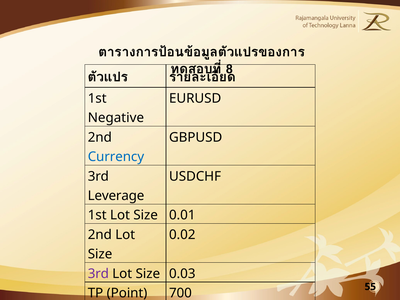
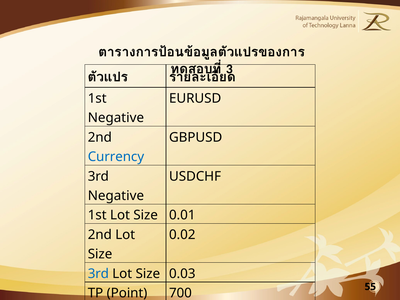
8: 8 -> 3 (229, 69)
Leverage: Leverage -> Negative (116, 196)
3rd colour: purple -> blue (98, 274)
